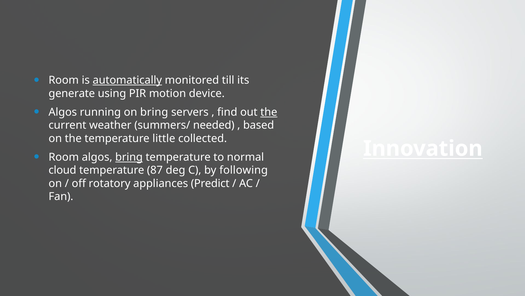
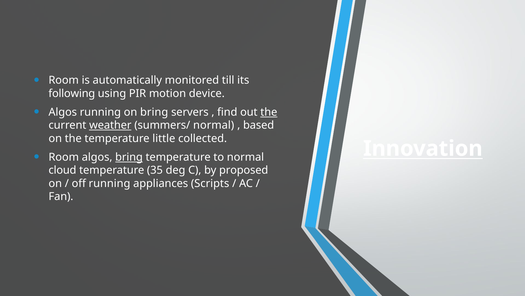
automatically underline: present -> none (127, 80)
generate: generate -> following (72, 93)
weather underline: none -> present (110, 125)
summers/ needed: needed -> normal (214, 125)
87: 87 -> 35 (155, 170)
following: following -> proposed (244, 170)
off rotatory: rotatory -> running (109, 183)
Predict: Predict -> Scripts (210, 183)
